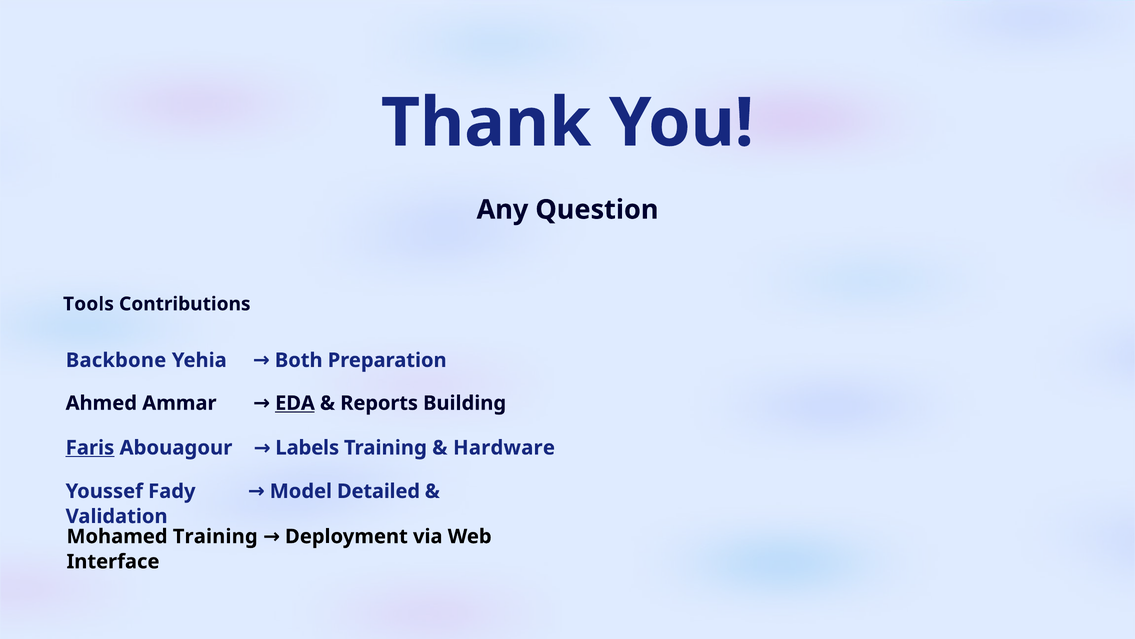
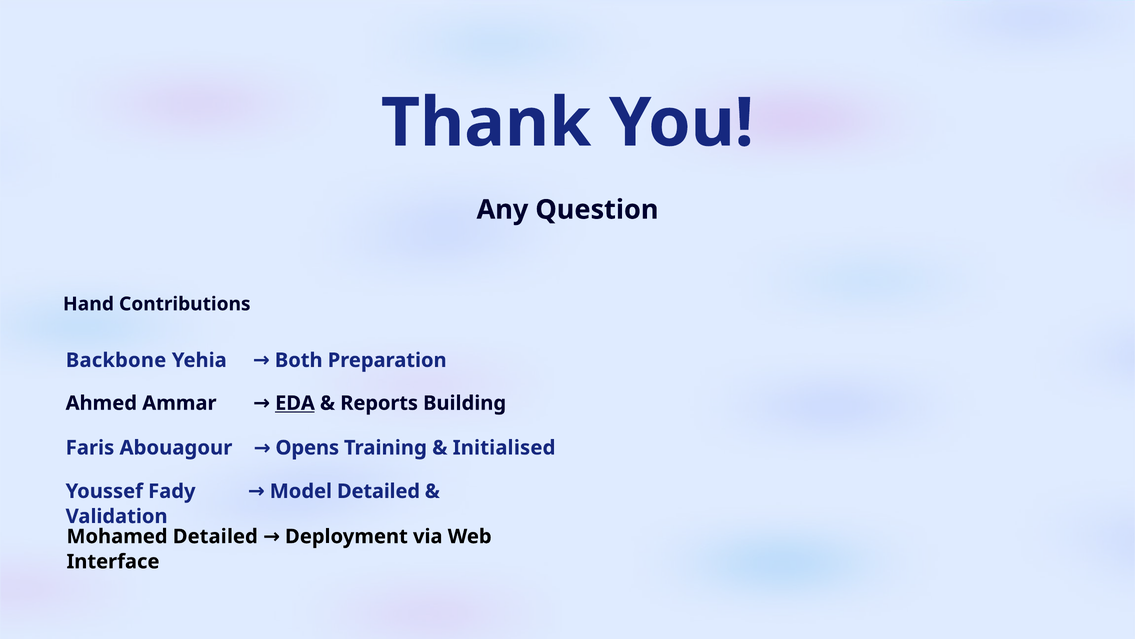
Tools: Tools -> Hand (88, 304)
Faris underline: present -> none (90, 447)
Labels: Labels -> Opens (307, 447)
Hardware: Hardware -> Initialised (504, 447)
Mohamed Training: Training -> Detailed (215, 536)
